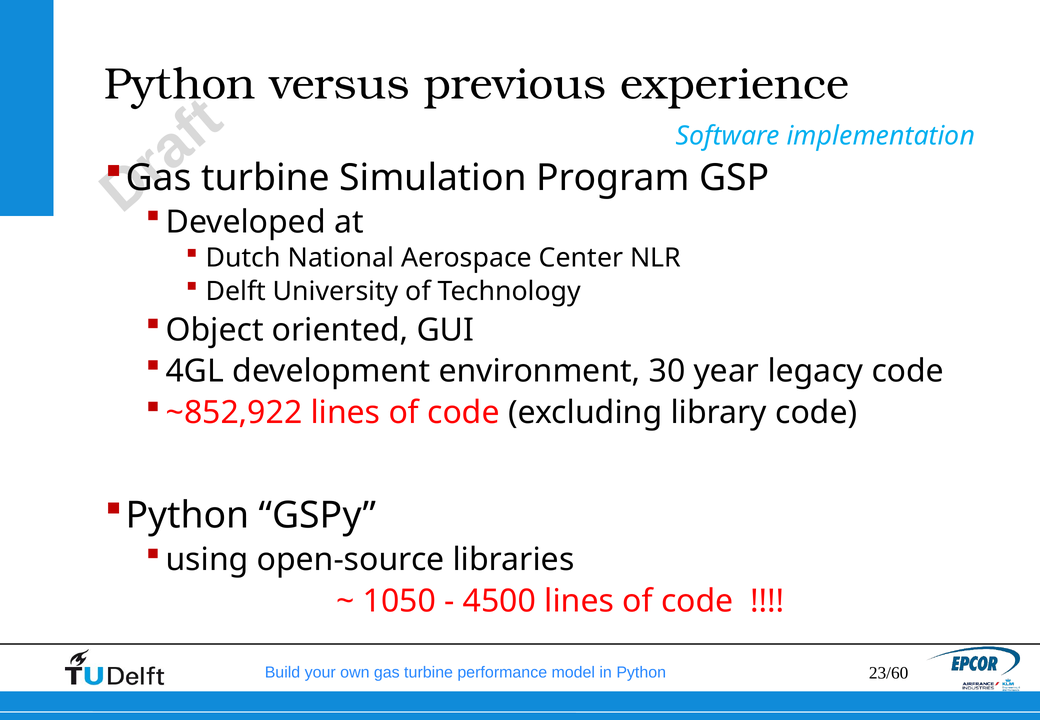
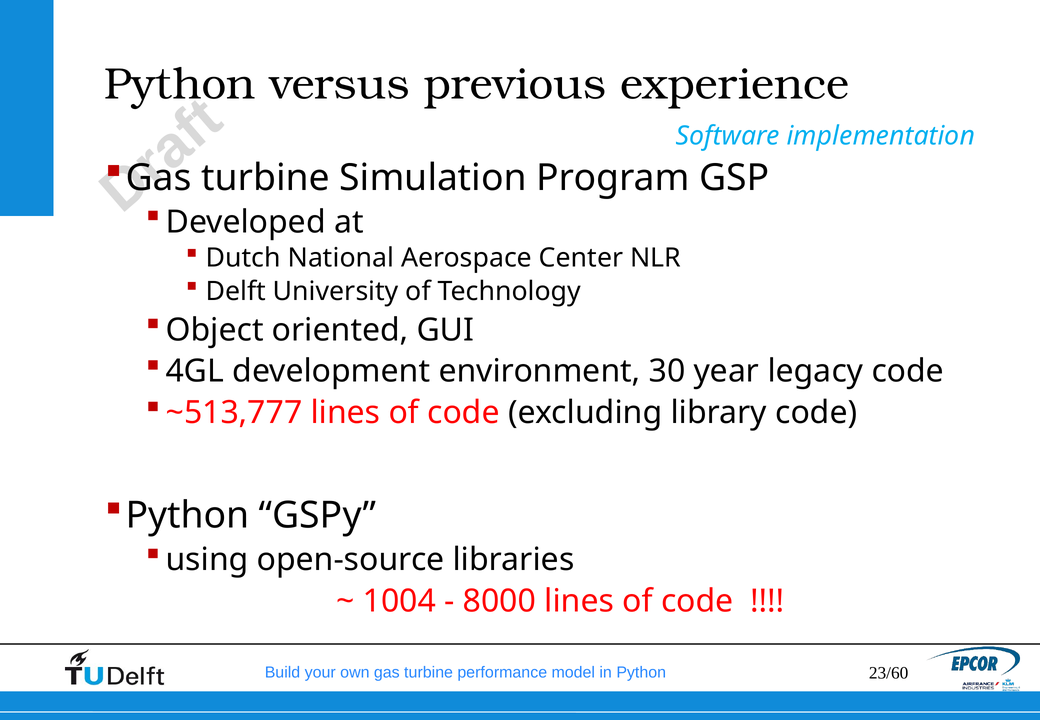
~852,922: ~852,922 -> ~513,777 (234, 413)
1050: 1050 -> 1004 (399, 601)
4500: 4500 -> 8000 (499, 601)
